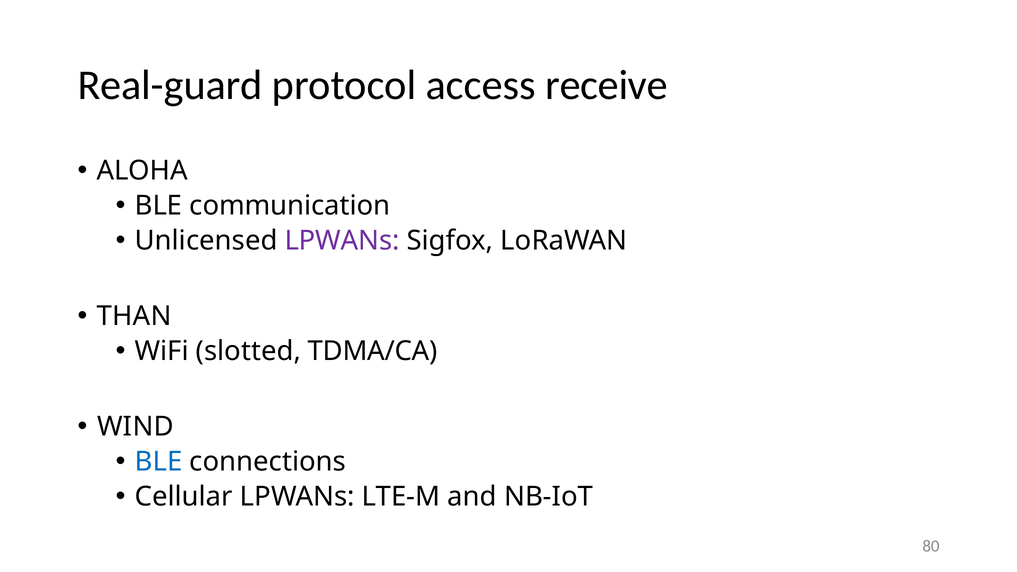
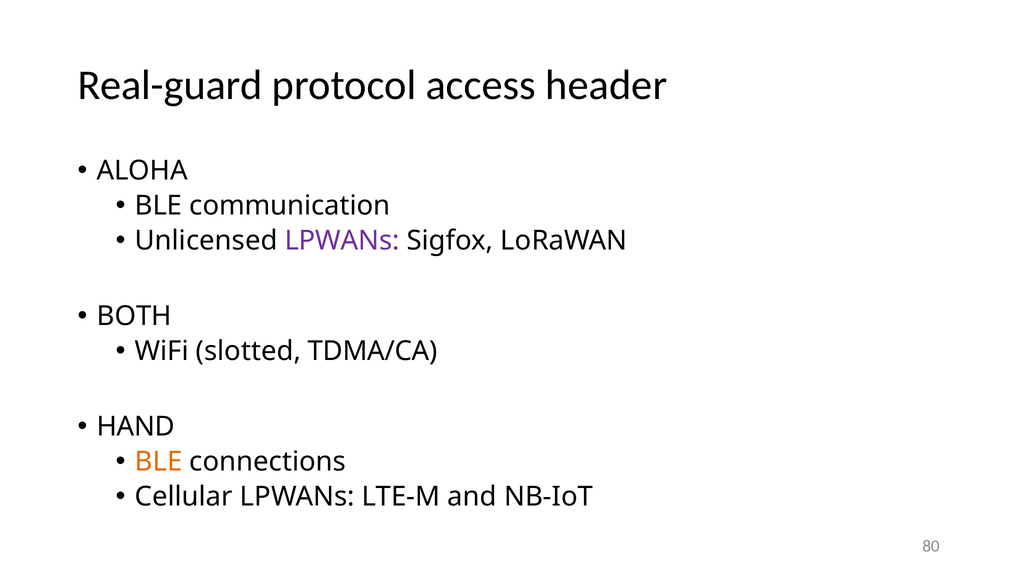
receive: receive -> header (606, 85)
THAN: THAN -> BOTH (134, 316)
WIND: WIND -> HAND (136, 427)
BLE colour: blue -> orange (159, 462)
